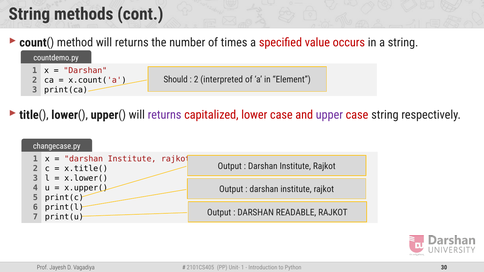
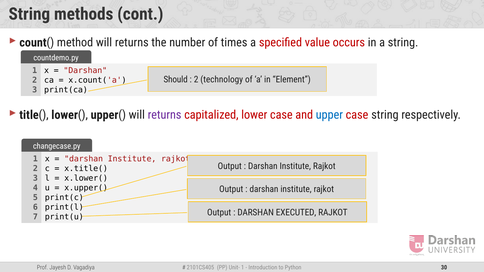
interpreted: interpreted -> technology (222, 80)
upper colour: purple -> blue (329, 115)
READABLE: READABLE -> EXECUTED (296, 213)
